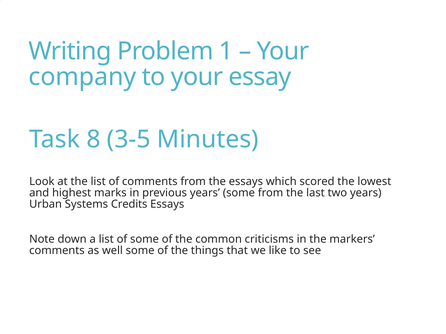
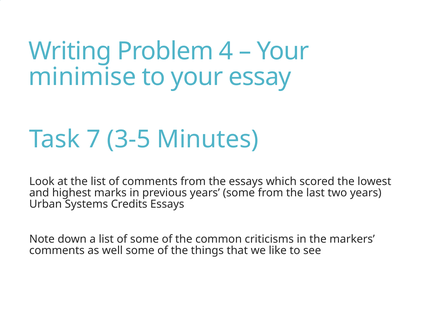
1: 1 -> 4 (226, 51)
company: company -> minimise (82, 77)
8: 8 -> 7 (93, 140)
